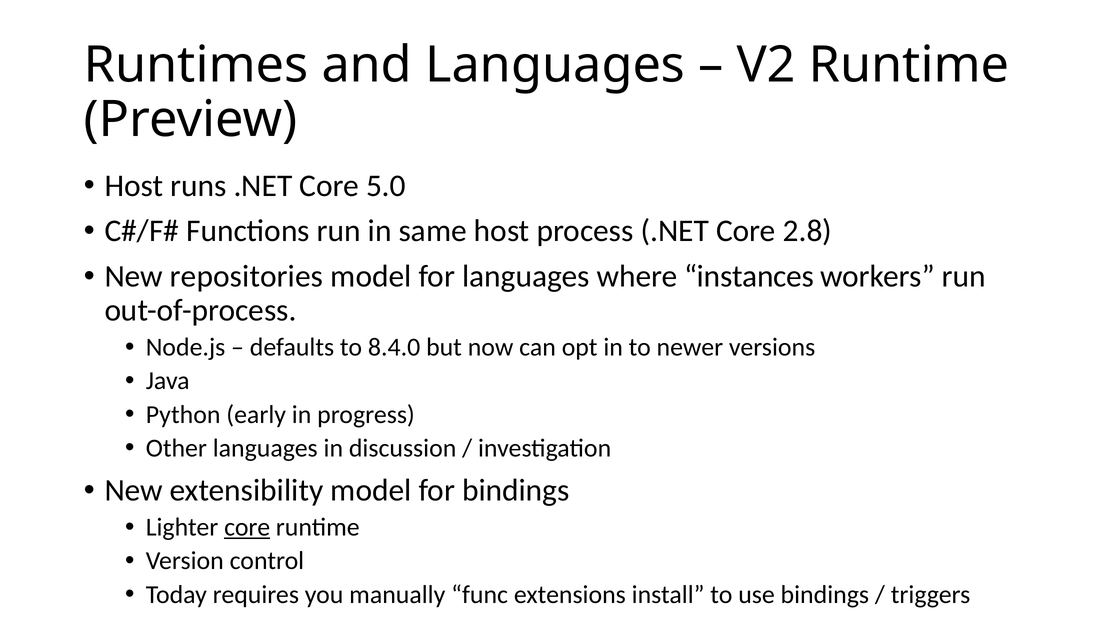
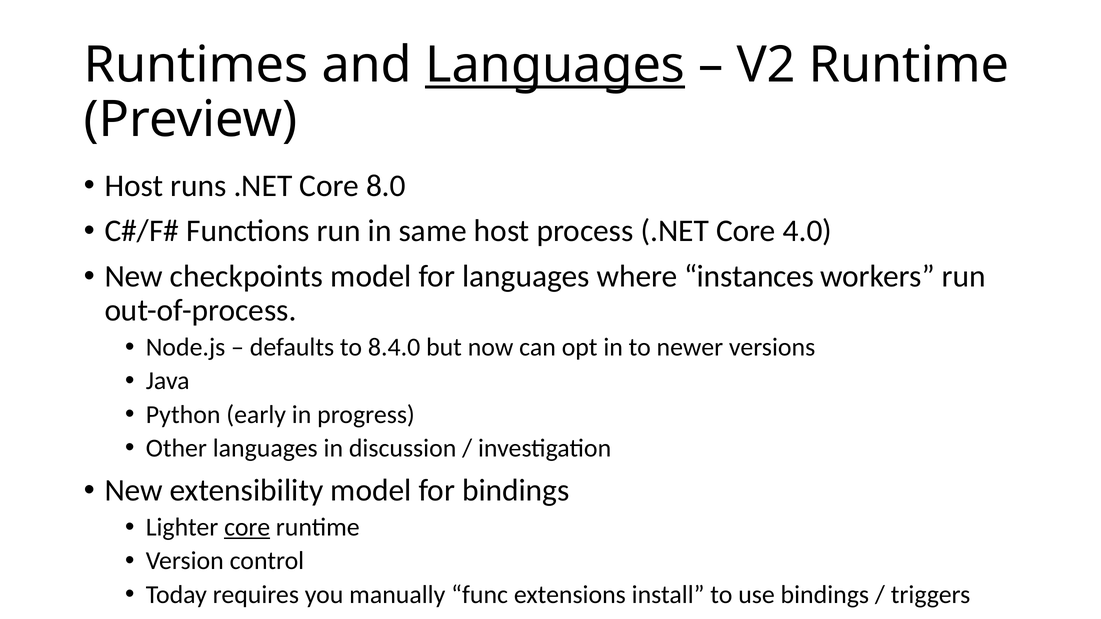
Languages underline: none -> present (555, 65)
5.0: 5.0 -> 8.0 (386, 186)
2.8: 2.8 -> 4.0 (807, 231)
repositories: repositories -> checkpoints (247, 277)
